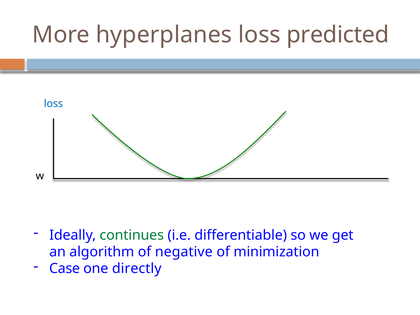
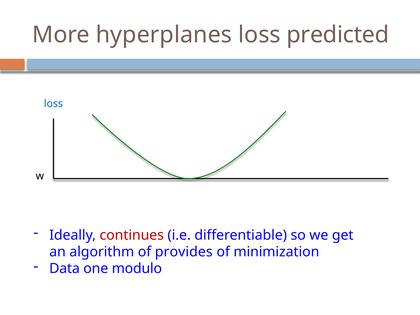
continues colour: green -> red (132, 235)
negative: negative -> provides (184, 252)
Case: Case -> Data (65, 269)
directly: directly -> modulo (137, 269)
